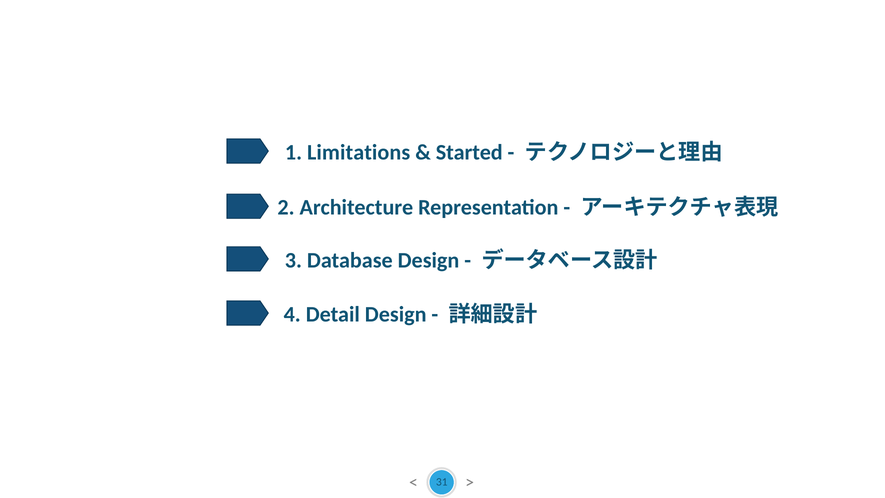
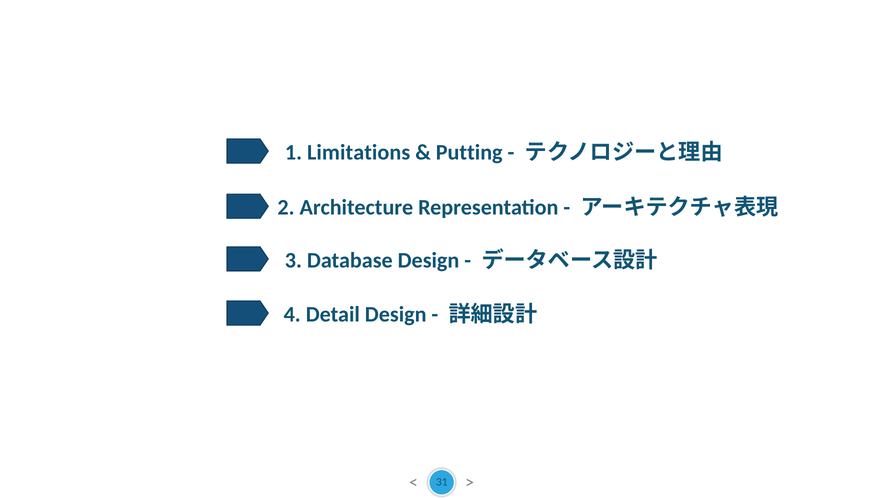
Started: Started -> Putting (469, 152)
